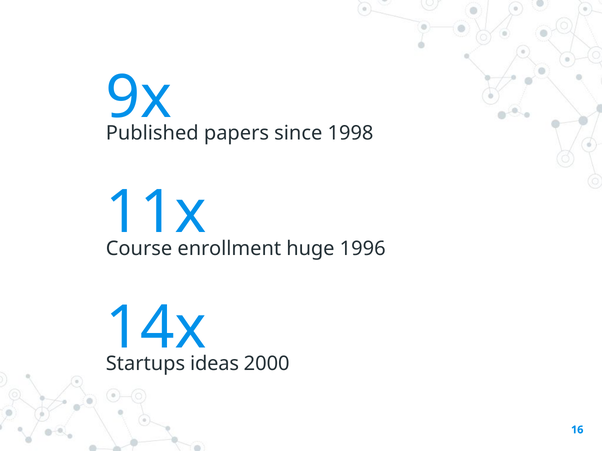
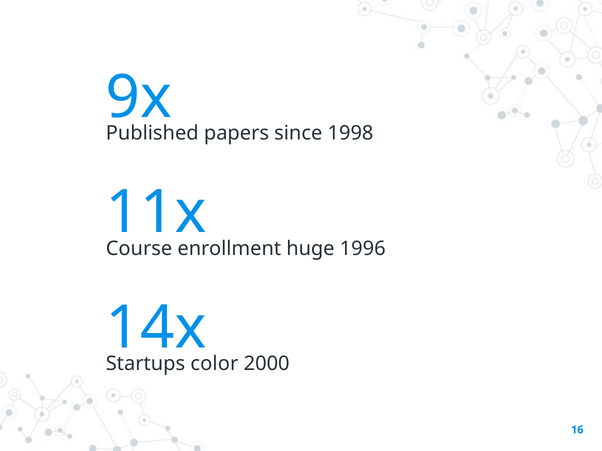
ideas: ideas -> color (214, 364)
